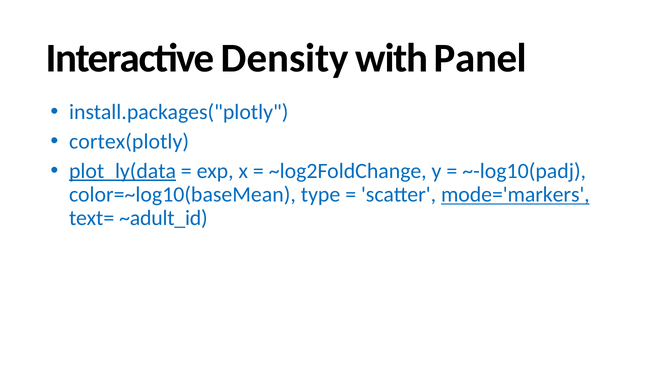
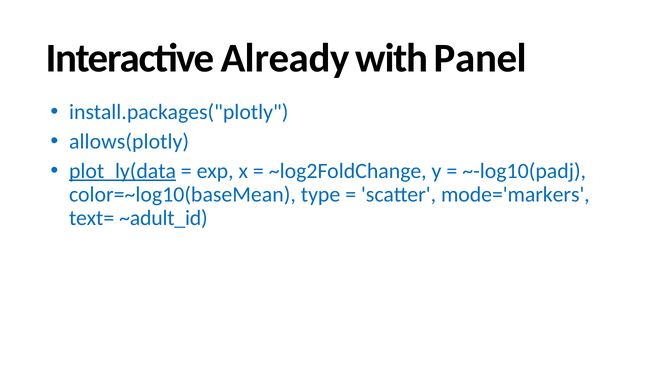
Density: Density -> Already (285, 58)
cortex(plotly: cortex(plotly -> allows(plotly (129, 142)
mode='markers underline: present -> none (515, 195)
